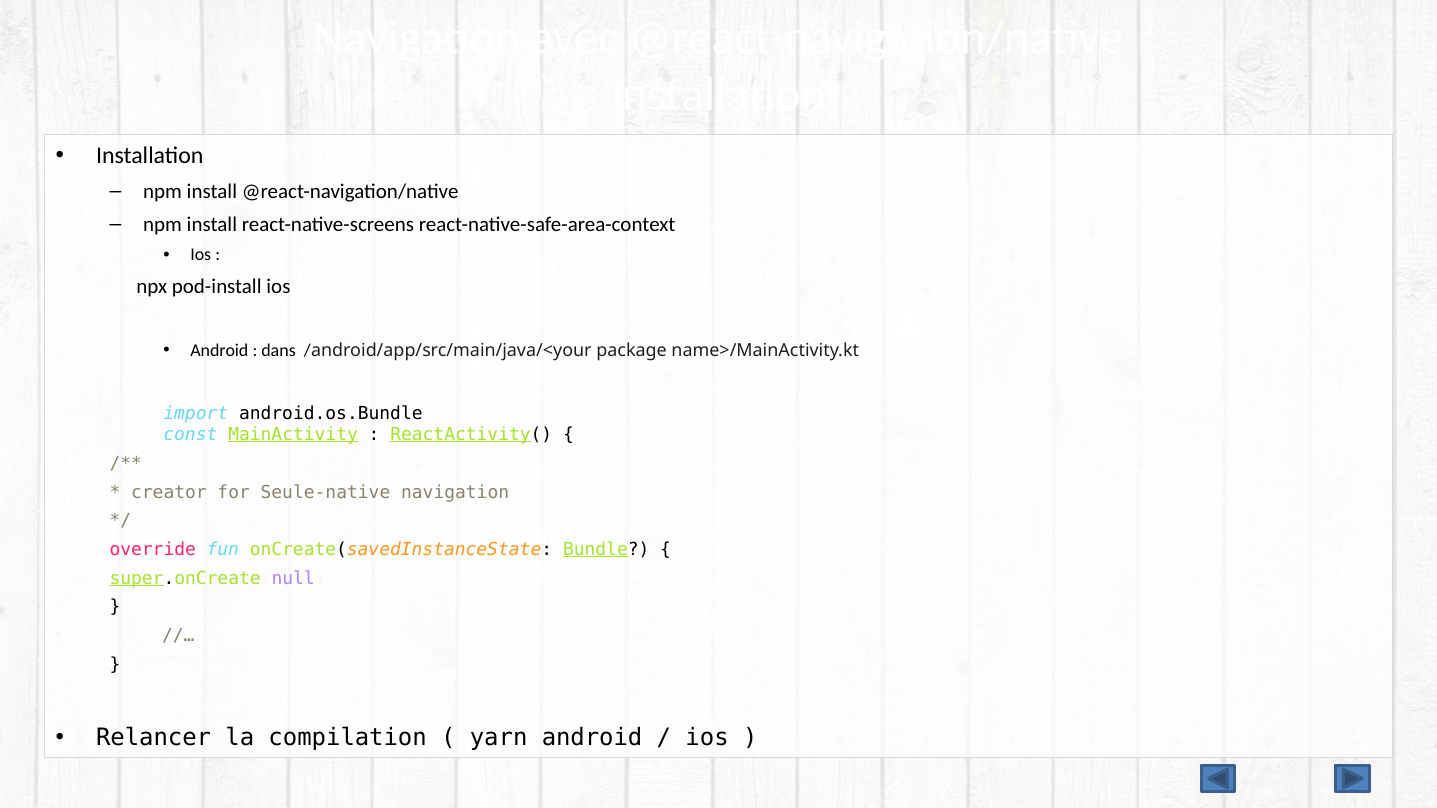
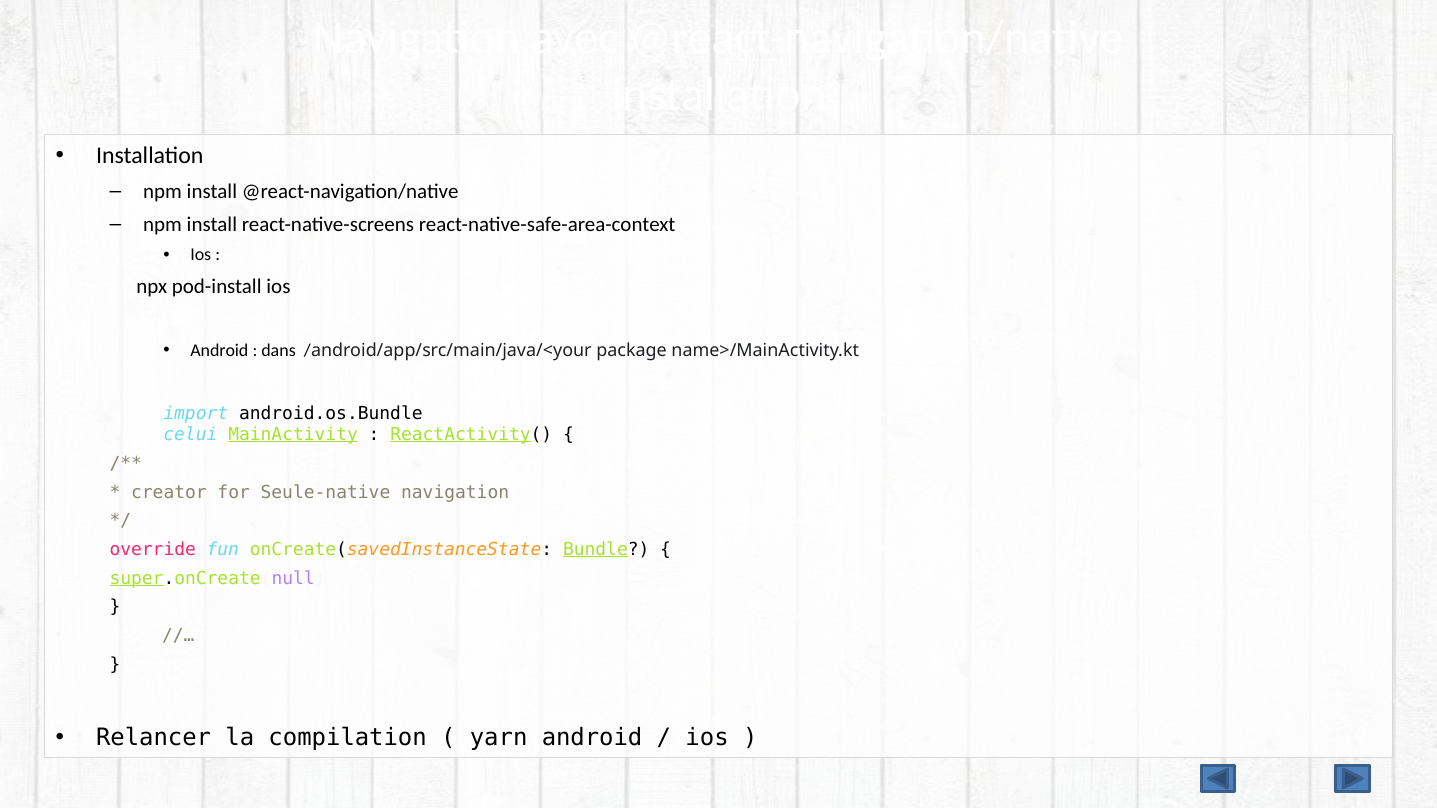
const: const -> celui (190, 435)
